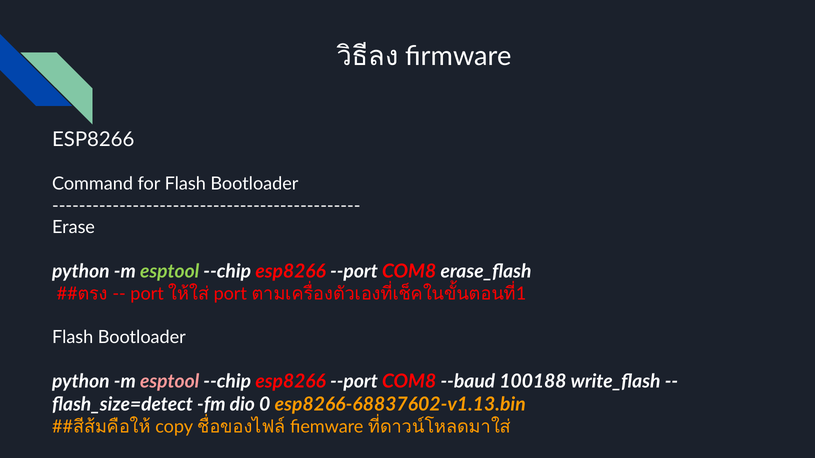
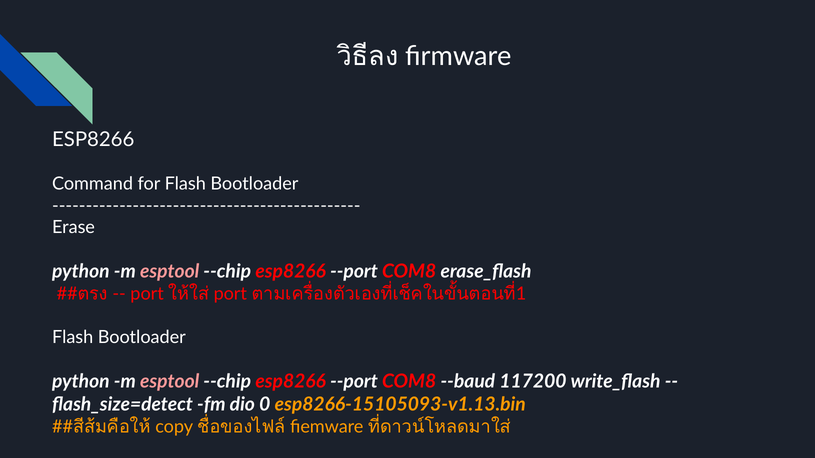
esptool colour: light green -> pink (170, 272)
100188: 100188 -> 117200 (533, 382)
esp8266-68837602-v1.13.bin: esp8266-68837602-v1.13.bin -> esp8266-15105093-v1.13.bin (400, 405)
